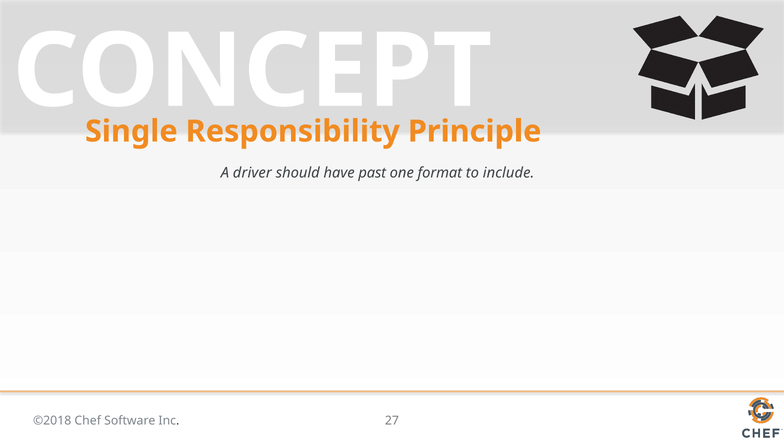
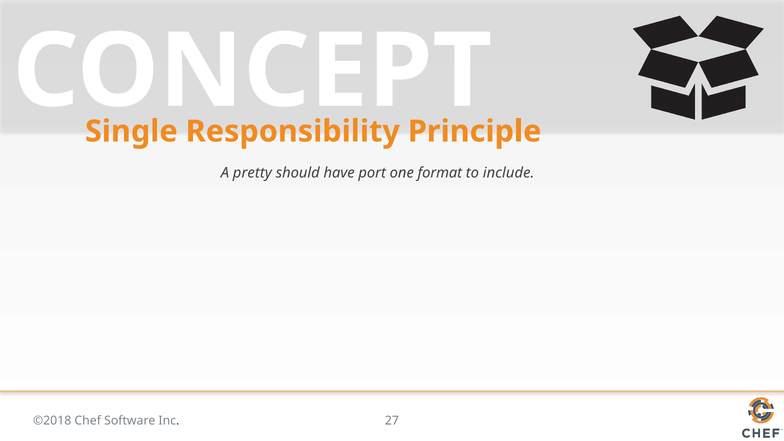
driver: driver -> pretty (252, 173)
past: past -> port (372, 173)
